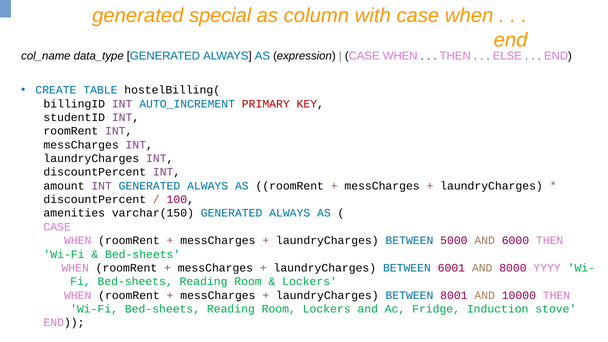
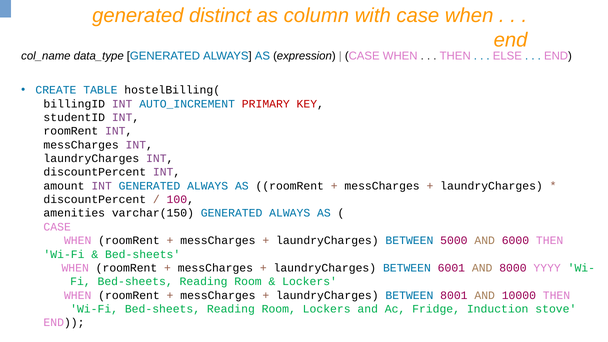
special: special -> distinct (220, 16)
